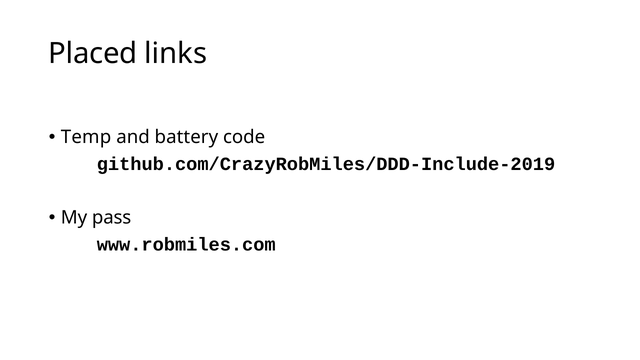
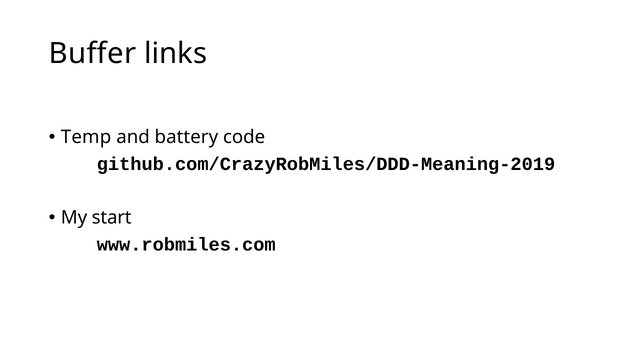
Placed: Placed -> Buffer (93, 54)
github.com/CrazyRobMiles/DDD-Include-2019: github.com/CrazyRobMiles/DDD-Include-2019 -> github.com/CrazyRobMiles/DDD-Meaning-2019 (326, 164)
pass: pass -> start (112, 218)
